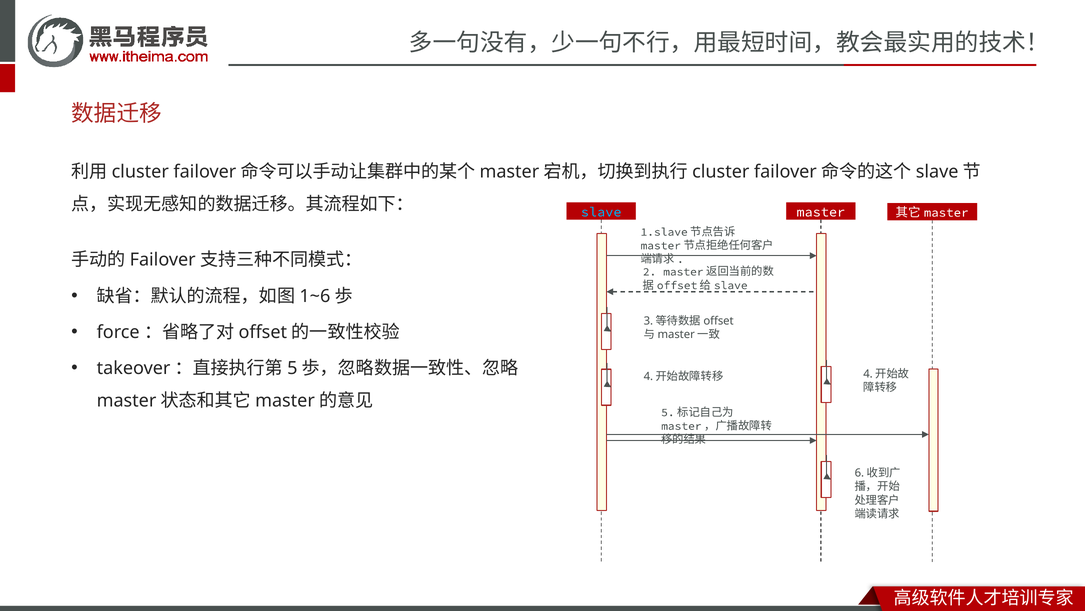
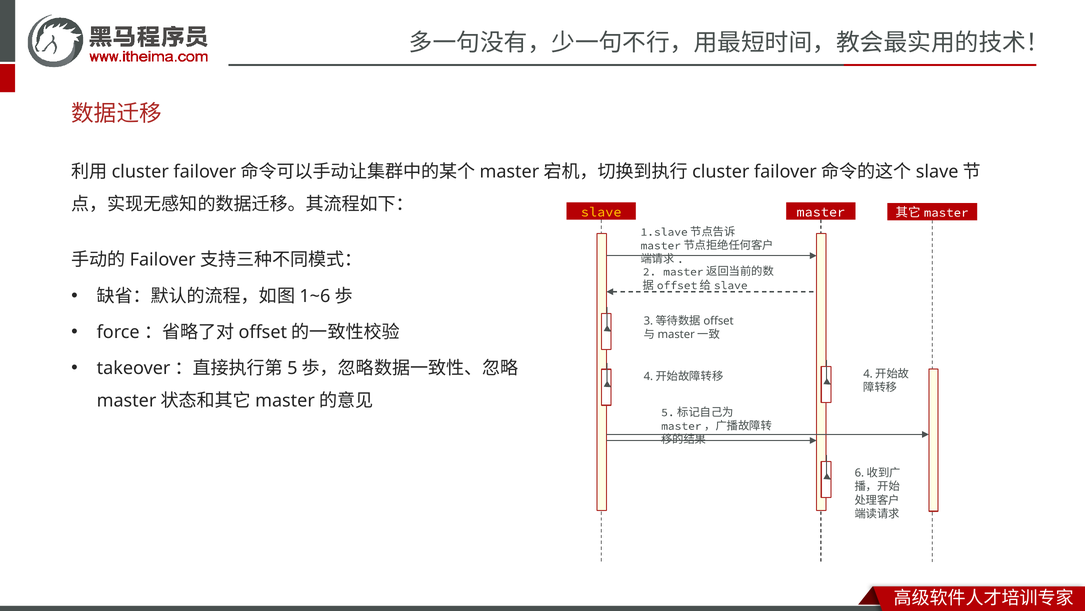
slave colour: light blue -> yellow (601, 212)
